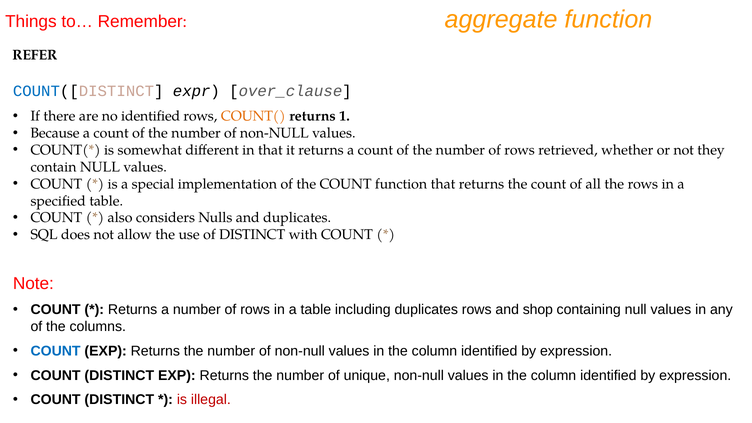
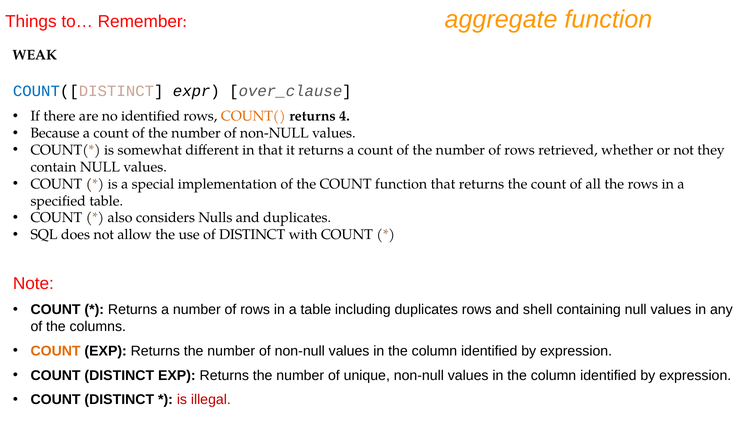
REFER: REFER -> WEAK (35, 55)
1: 1 -> 4 (345, 116)
shop: shop -> shell (538, 310)
COUNT colour: blue -> orange (56, 351)
